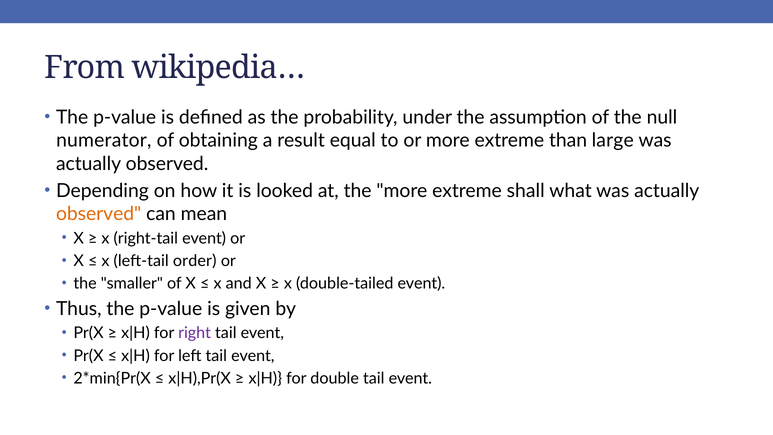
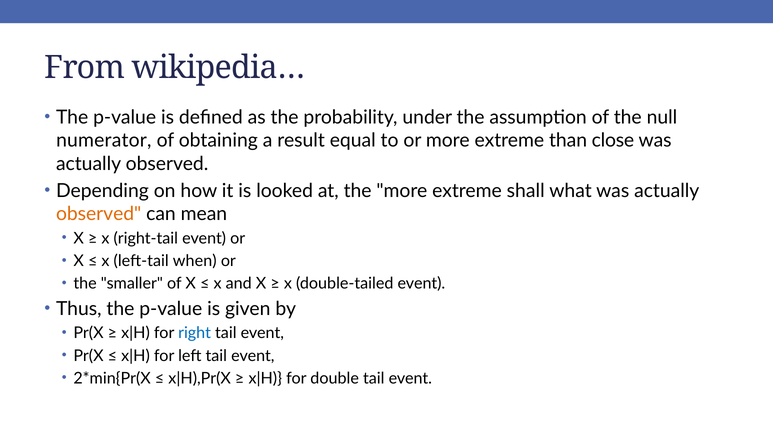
large: large -> close (613, 140)
order: order -> when (195, 261)
right colour: purple -> blue (195, 333)
